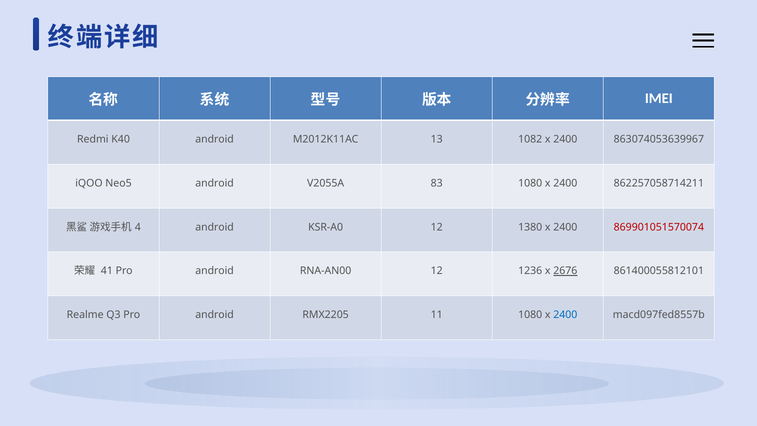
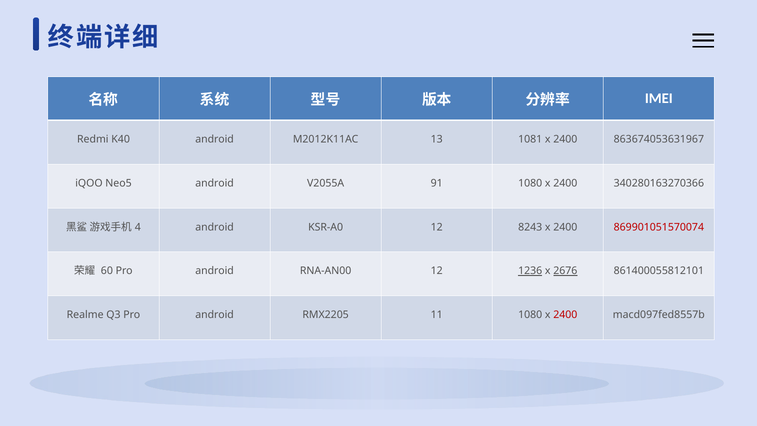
1082: 1082 -> 1081 (530, 139)
863074053639967: 863074053639967 -> 863674053631967 (659, 139)
83: 83 -> 91 (437, 183)
862257058714211: 862257058714211 -> 340280163270366 (659, 183)
1380: 1380 -> 8243 (530, 227)
41: 41 -> 60 (107, 271)
1236 underline: none -> present (530, 271)
2400 colour: blue -> red (565, 315)
